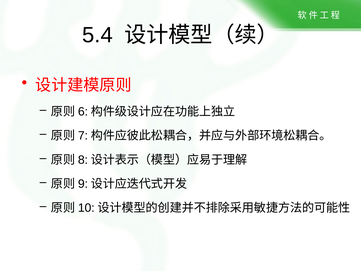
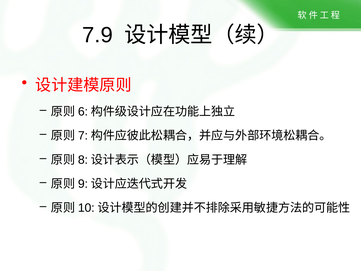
5.4: 5.4 -> 7.9 (97, 35)
